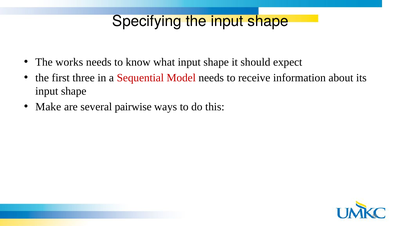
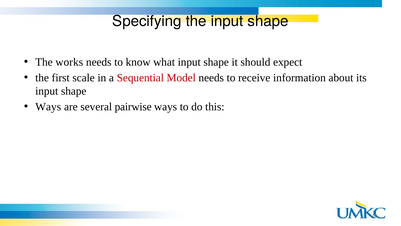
three: three -> scale (84, 78)
Make: Make -> Ways (48, 107)
